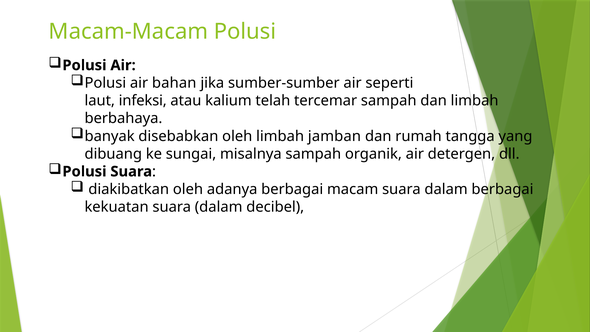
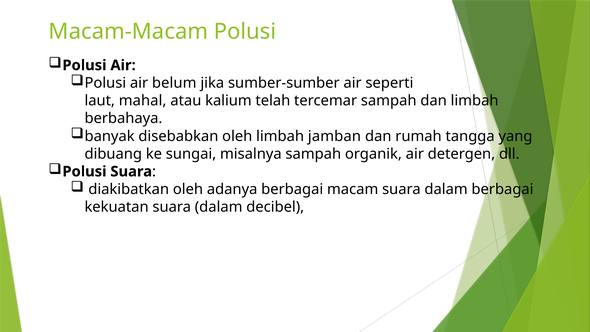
bahan: bahan -> belum (174, 83)
infeksi: infeksi -> mahal (143, 101)
